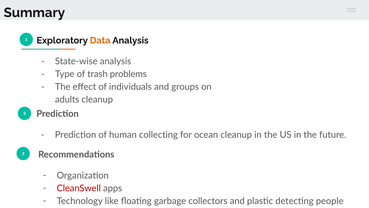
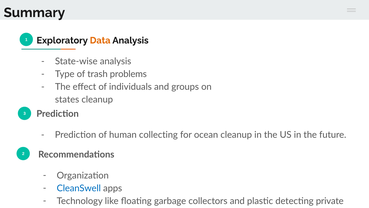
adults: adults -> states (67, 99)
CleanSwell colour: red -> blue (79, 188)
people: people -> private (330, 201)
